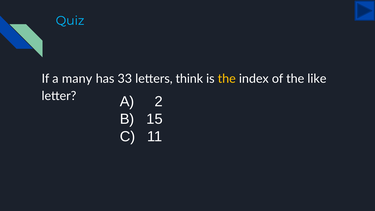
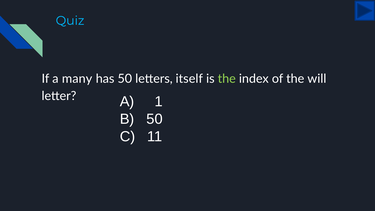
has 33: 33 -> 50 (125, 79)
think: think -> itself (189, 79)
the colour: yellow -> light green (227, 79)
like: like -> will (317, 79)
2: 2 -> 1 (159, 102)
15: 15 -> 50 (155, 119)
